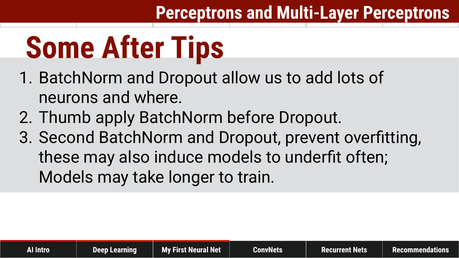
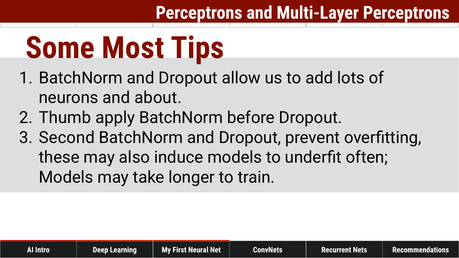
After: After -> Most (133, 48)
where: where -> about (158, 98)
